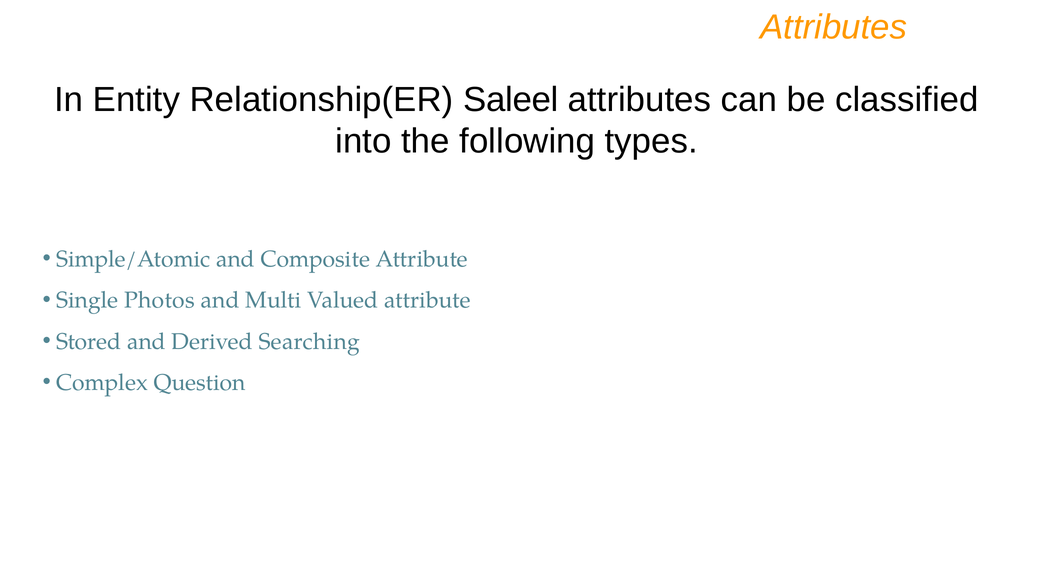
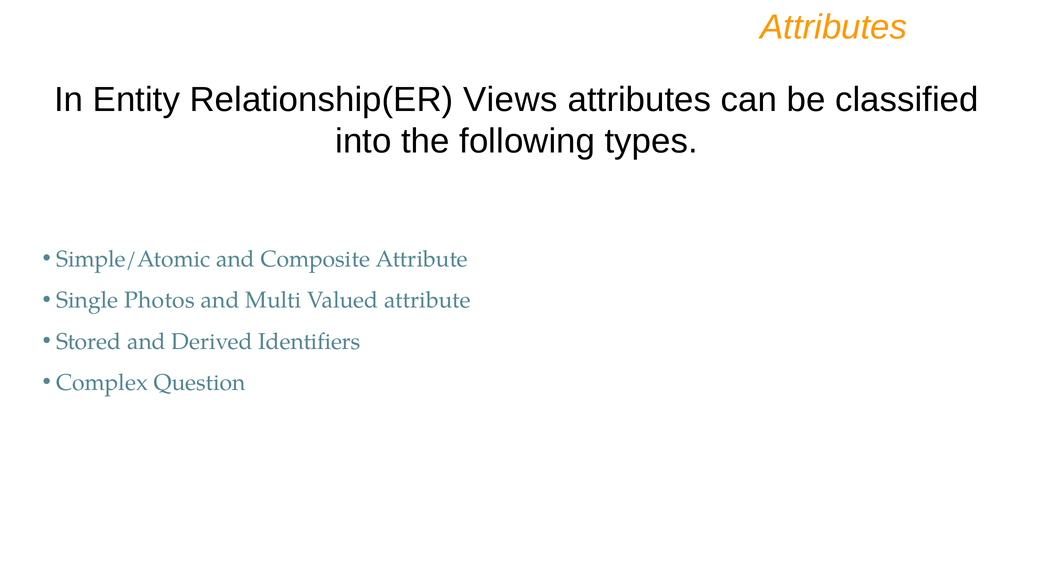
Saleel: Saleel -> Views (510, 100)
Searching: Searching -> Identifiers (309, 342)
